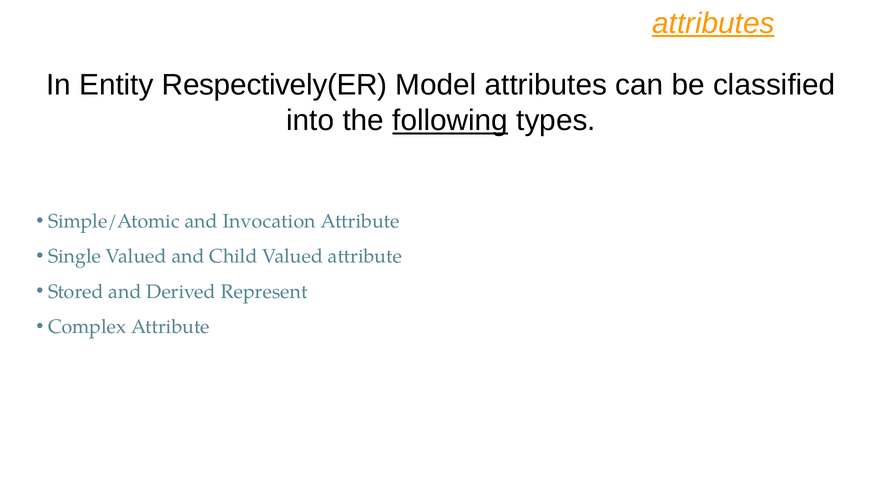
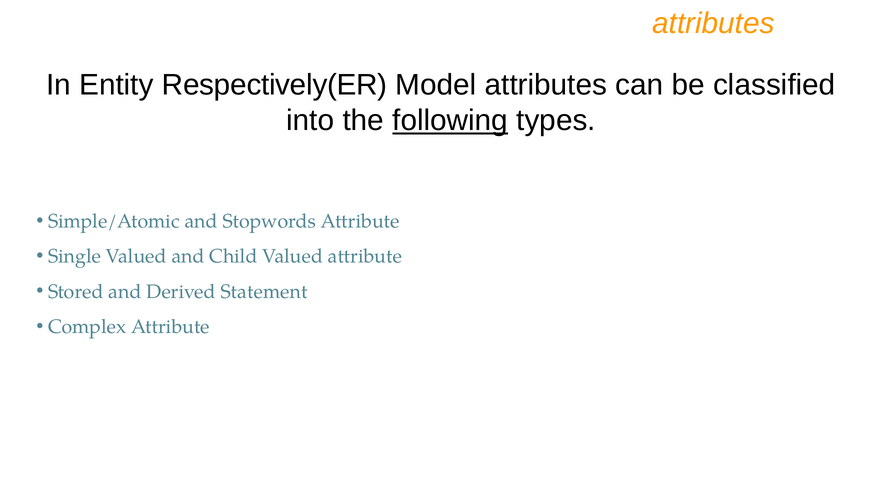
attributes underline: present -> none (713, 23)
Invocation: Invocation -> Stopwords (269, 221)
Represent: Represent -> Statement (264, 292)
